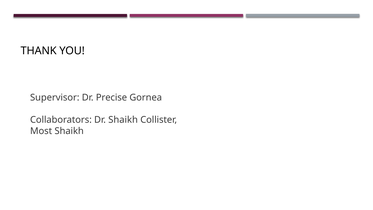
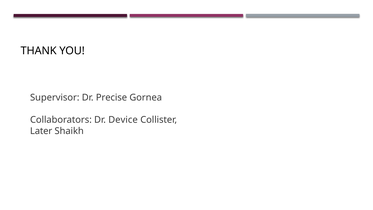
Dr Shaikh: Shaikh -> Device (123, 120)
Most: Most -> Later (41, 131)
